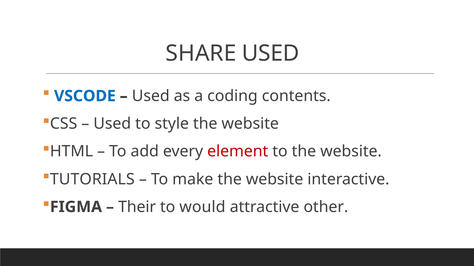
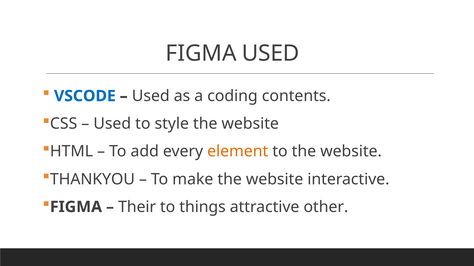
SHARE: SHARE -> FIGMA (201, 53)
element colour: red -> orange (238, 152)
TUTORIALS: TUTORIALS -> THANKYOU (92, 180)
would: would -> things (203, 207)
